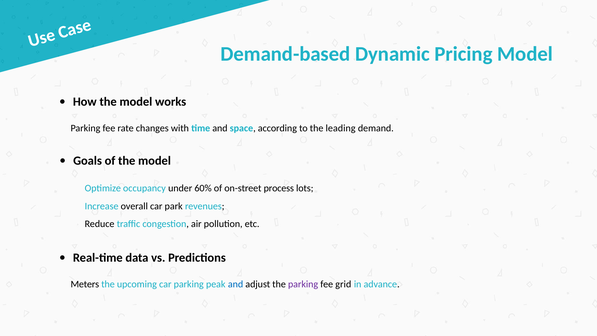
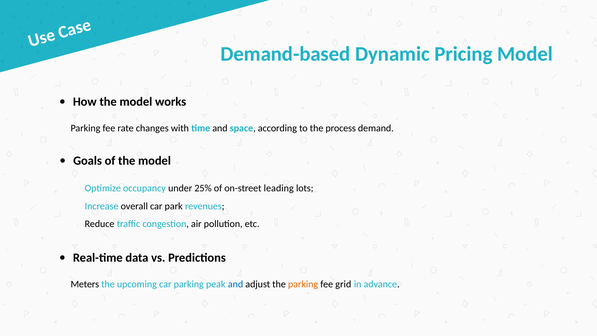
leading: leading -> process (341, 128)
60%: 60% -> 25% (203, 188)
process: process -> leading (279, 188)
parking colour: purple -> orange (303, 284)
